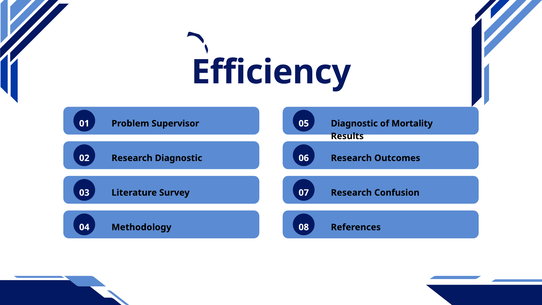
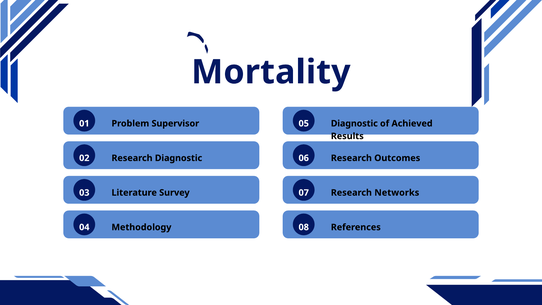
Efficiency: Efficiency -> Mortality (271, 72)
Mortality: Mortality -> Achieved (412, 123)
Confusion: Confusion -> Networks (397, 193)
